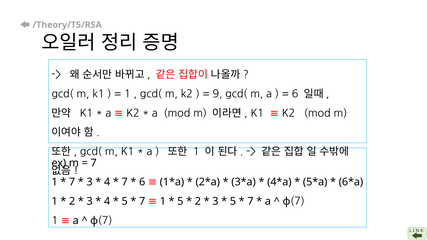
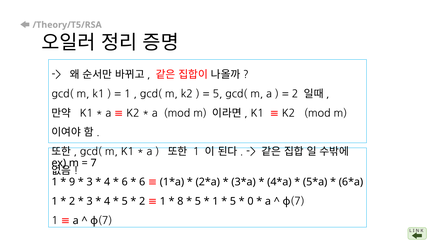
9: 9 -> 5 (217, 94)
6: 6 -> 2 (295, 94)
7: 7 -> 9 (72, 182)
7: 7 -> 6 (125, 182)
7: 7 -> 2 (142, 201)
5: 5 -> 8 (180, 201)
2: 2 -> 5 (198, 201)
3: 3 -> 1 (215, 201)
7: 7 -> 0 (250, 201)
